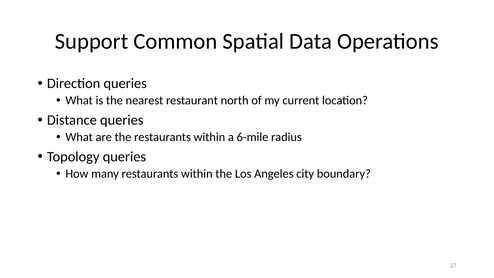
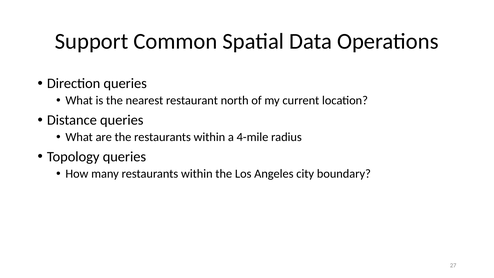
6-mile: 6-mile -> 4-mile (252, 137)
